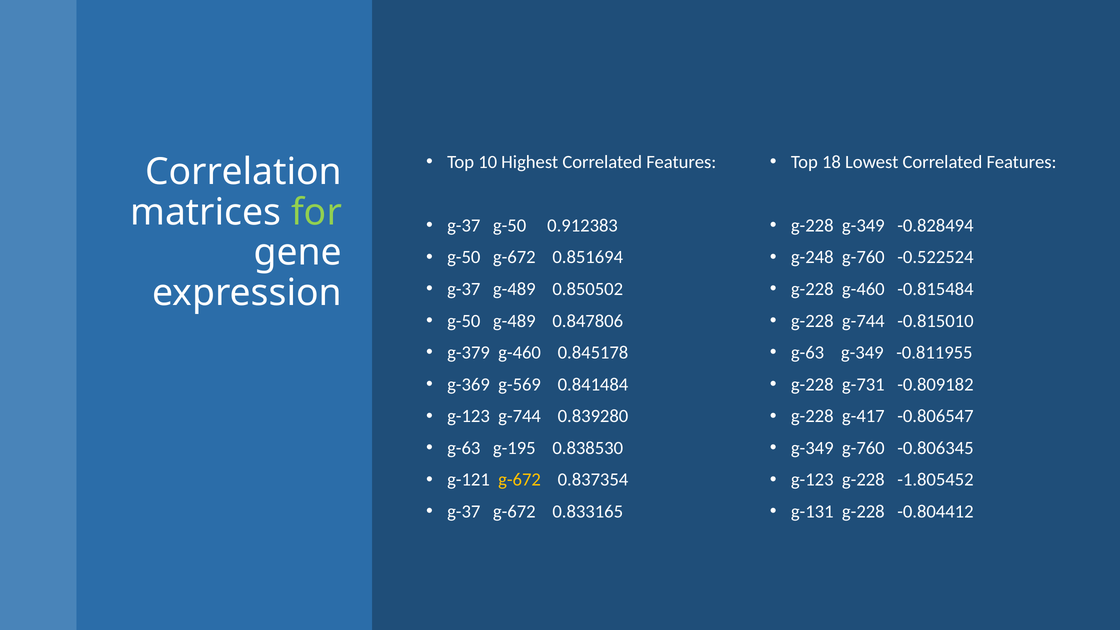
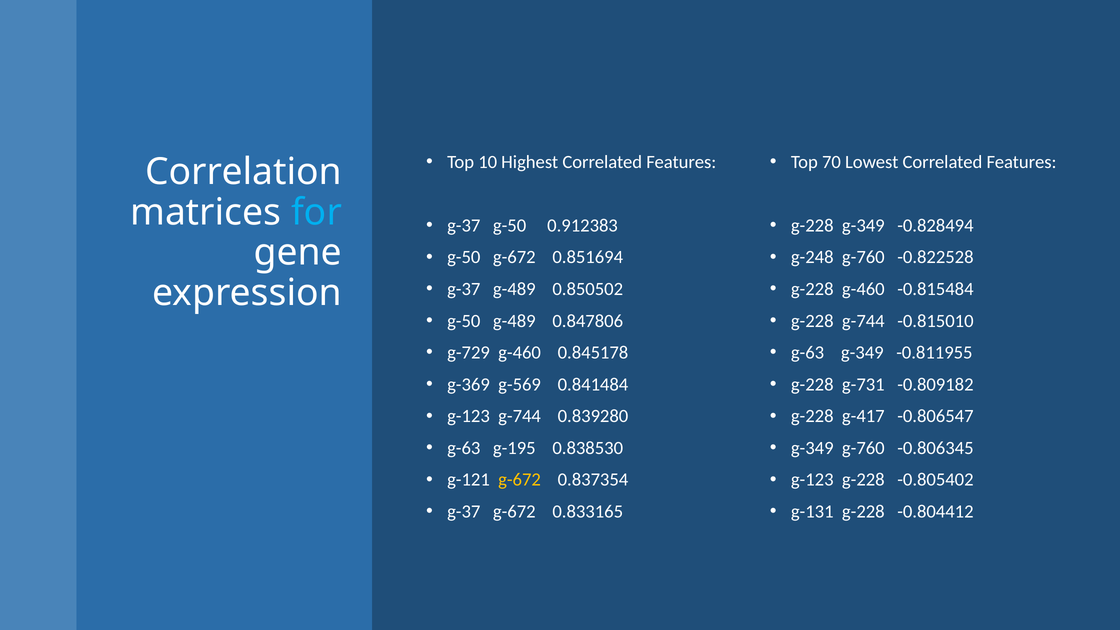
18: 18 -> 70 (832, 162)
for colour: light green -> light blue (317, 212)
-0.522524: -0.522524 -> -0.822528 (935, 257)
g-379: g-379 -> g-729 (469, 353)
-1.805452: -1.805452 -> -0.805402 (935, 480)
